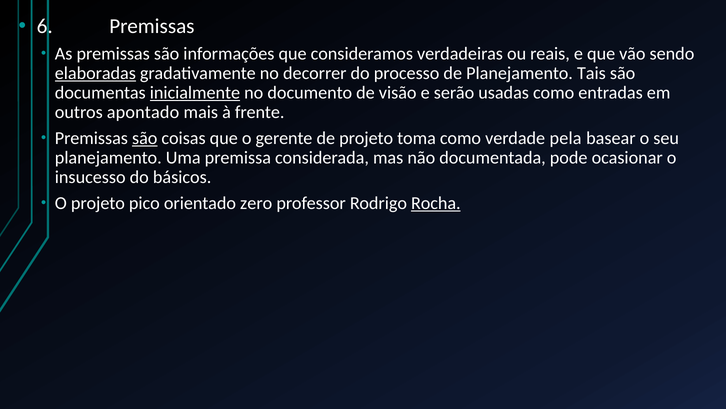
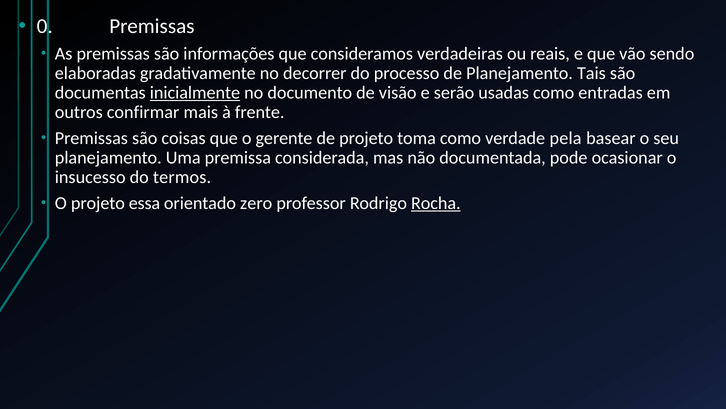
6: 6 -> 0 (45, 26)
elaboradas underline: present -> none (95, 73)
apontado: apontado -> confirmar (143, 112)
são underline: present -> none (145, 138)
básicos: básicos -> termos (182, 177)
pico: pico -> essa (144, 203)
